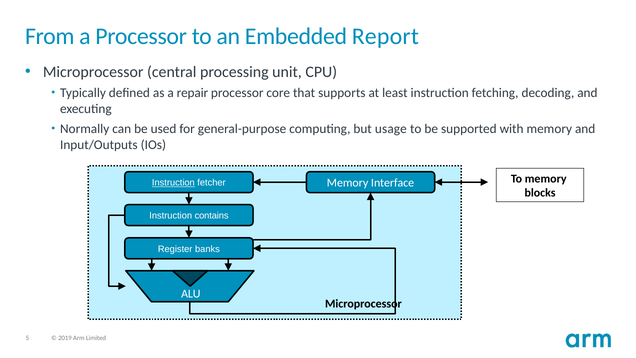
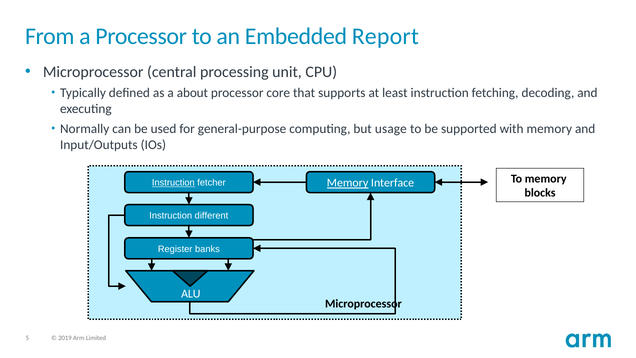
repair: repair -> about (192, 93)
Memory underline: none -> present (348, 183)
contains: contains -> different (212, 216)
